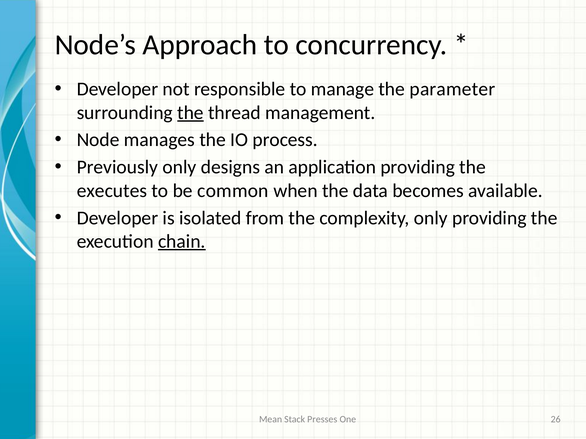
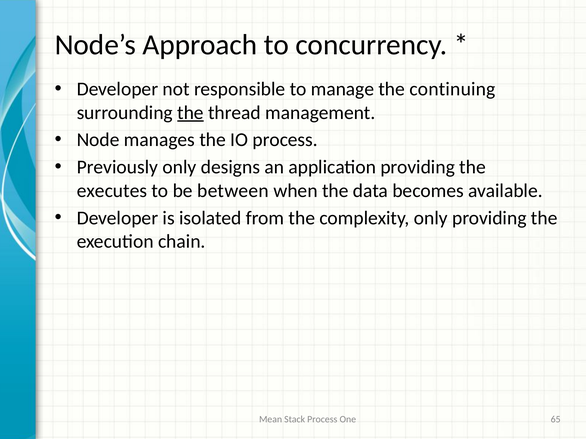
parameter: parameter -> continuing (452, 89)
common: common -> between (233, 191)
chain underline: present -> none (182, 242)
Stack Presses: Presses -> Process (322, 420)
26: 26 -> 65 (556, 420)
